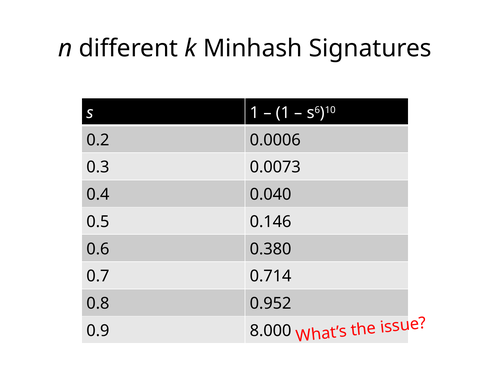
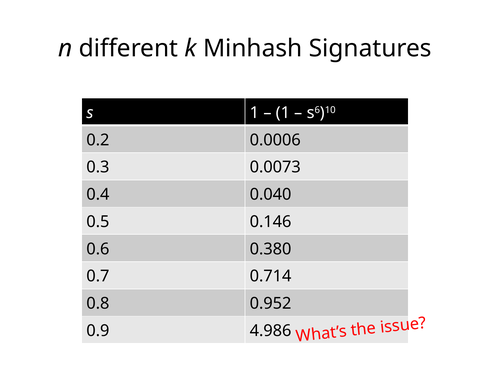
8.000: 8.000 -> 4.986 (271, 330)
